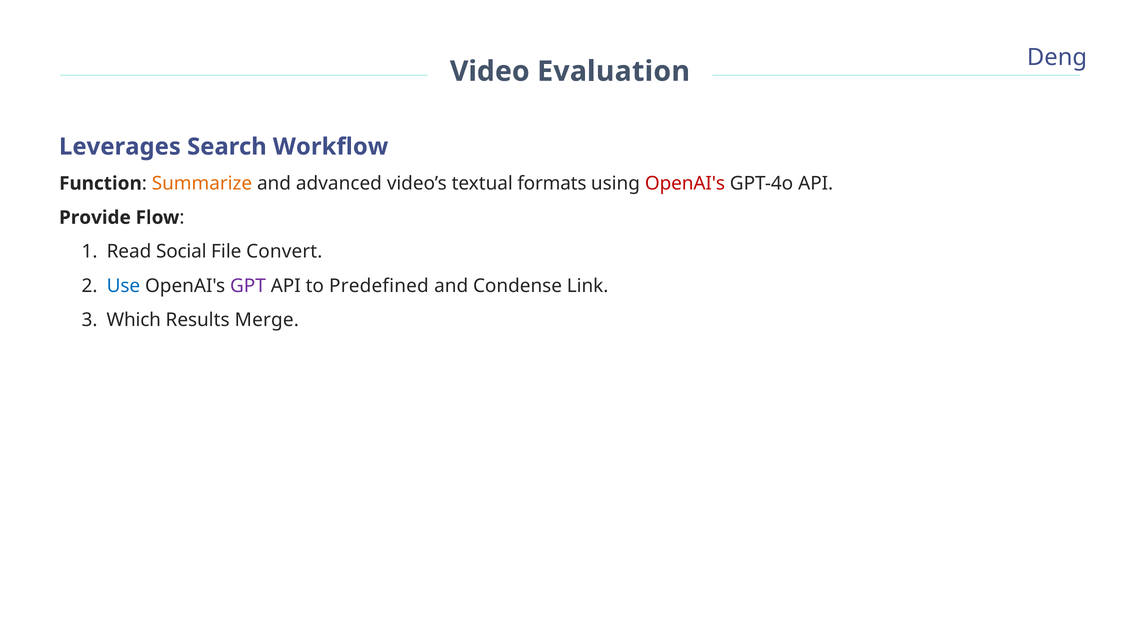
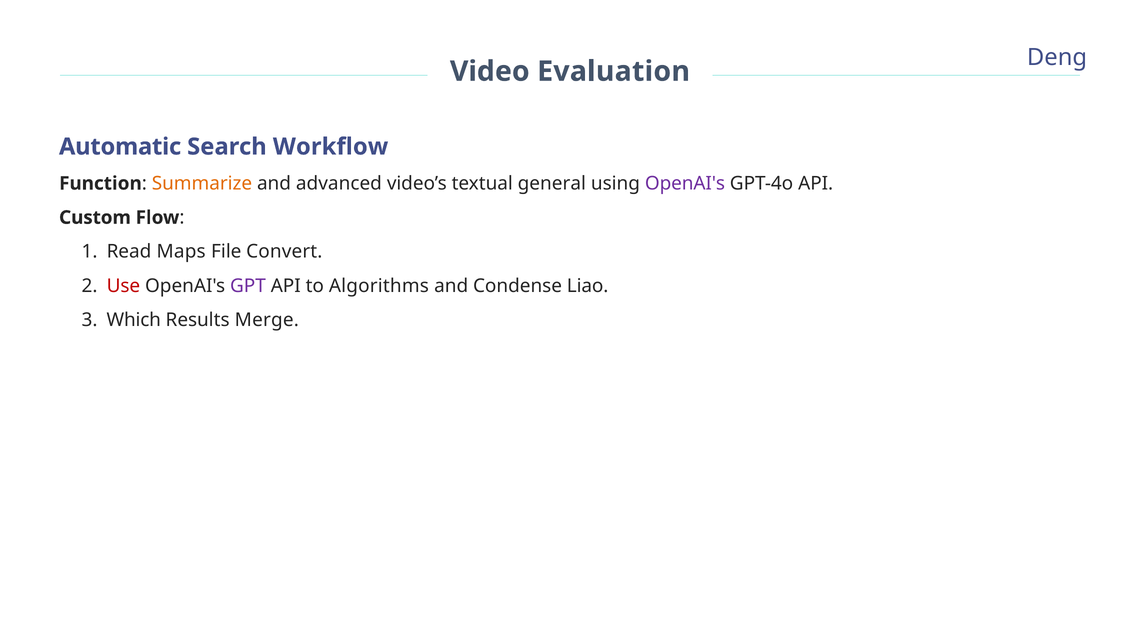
Leverages: Leverages -> Automatic (120, 147)
formats: formats -> general (552, 183)
OpenAI's colour: red -> purple (685, 183)
Provide: Provide -> Custom (95, 218)
Social: Social -> Maps (181, 252)
Use colour: blue -> red (123, 286)
Predefined: Predefined -> Algorithms (379, 286)
Link: Link -> Liao (588, 286)
